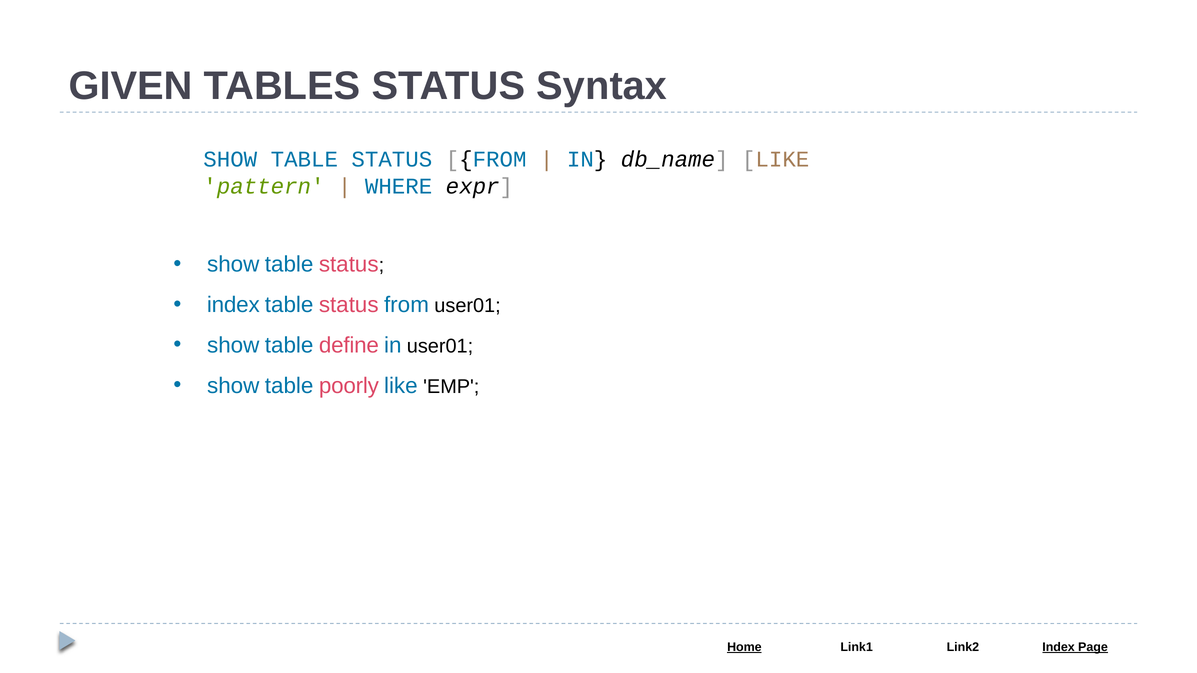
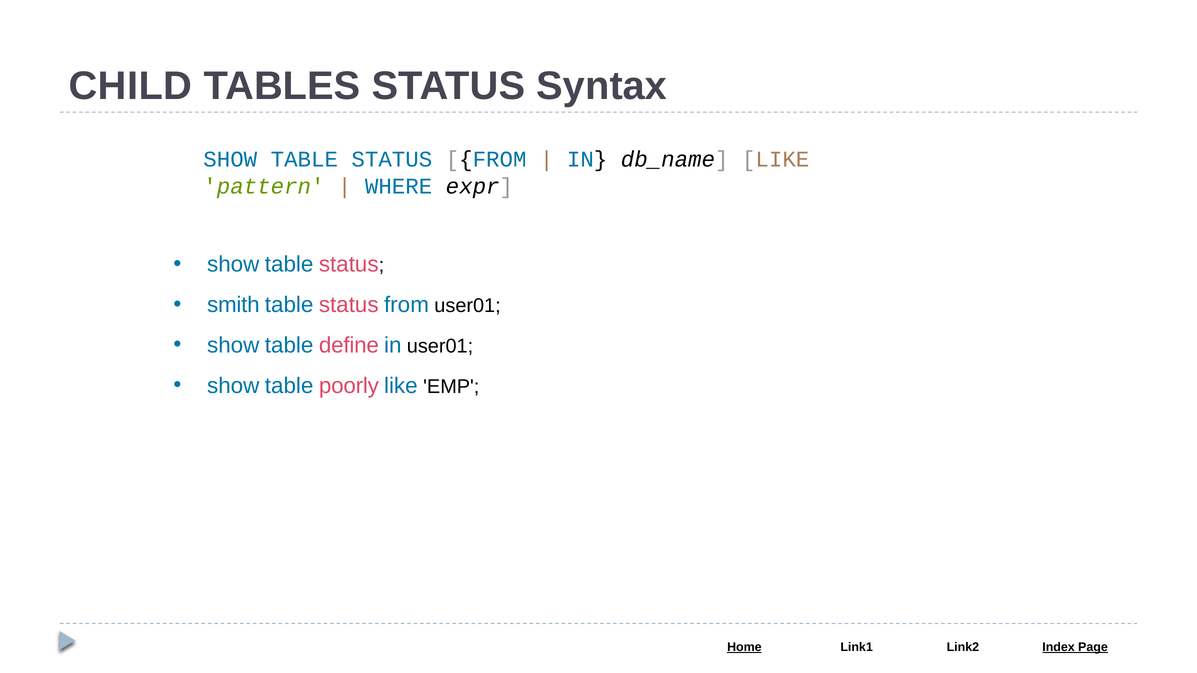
GIVEN: GIVEN -> CHILD (130, 86)
index: index -> smith (233, 305)
